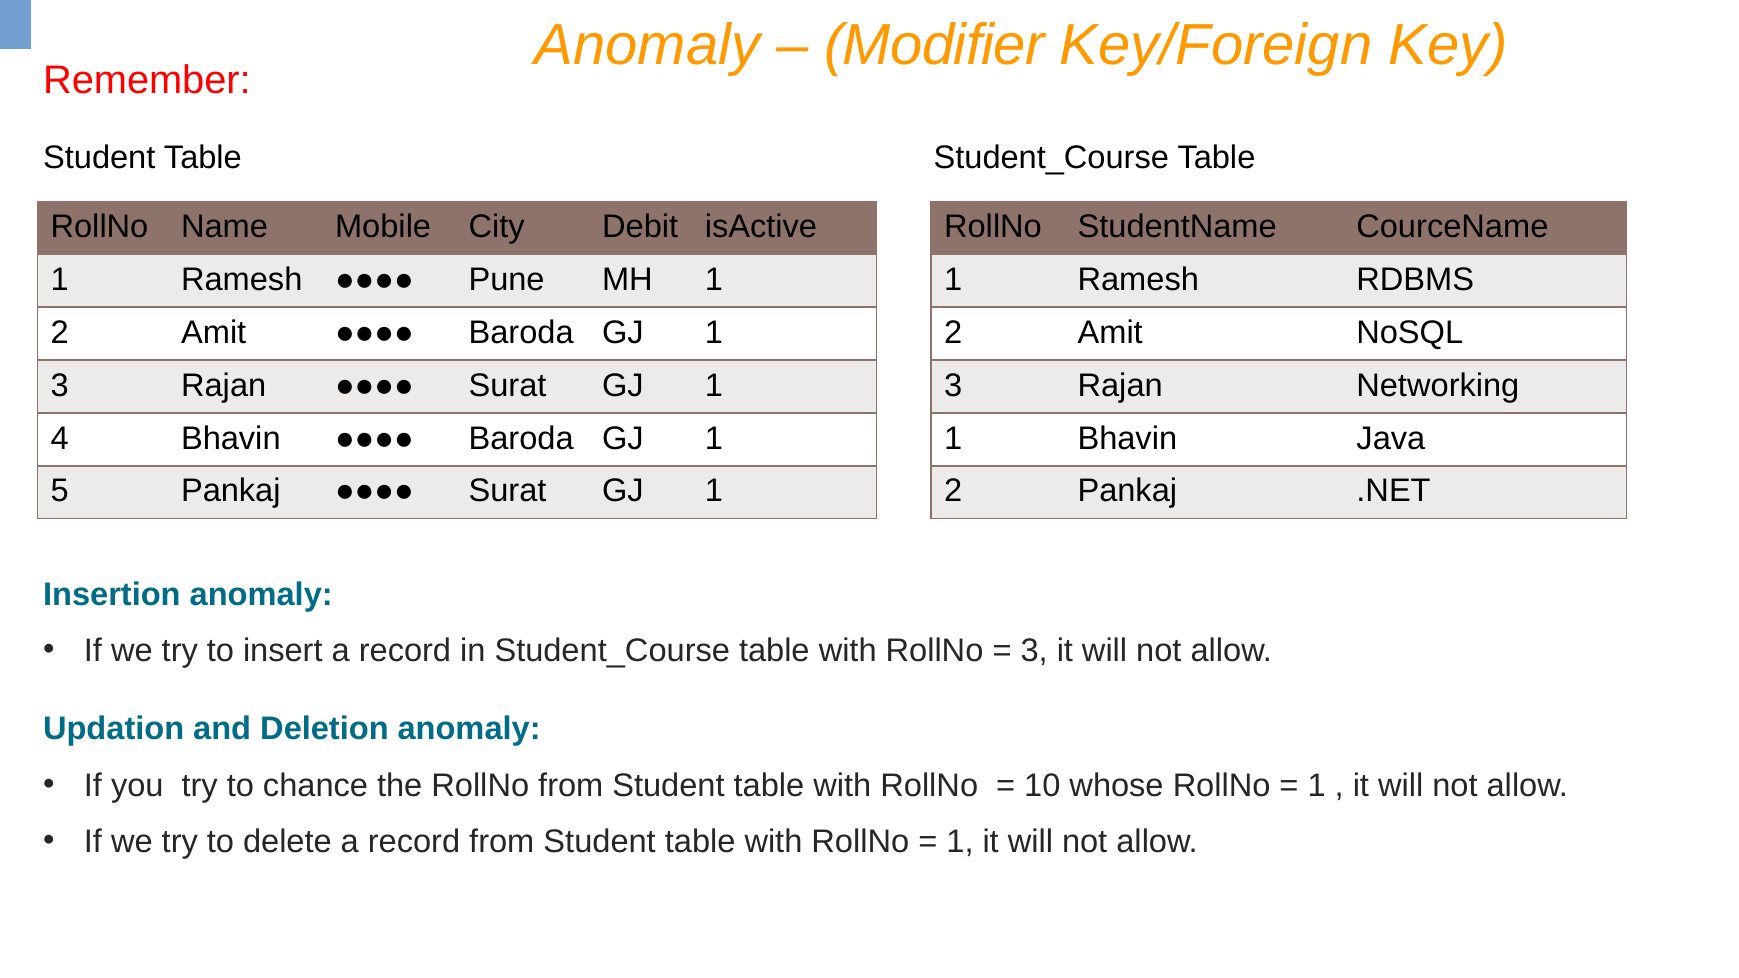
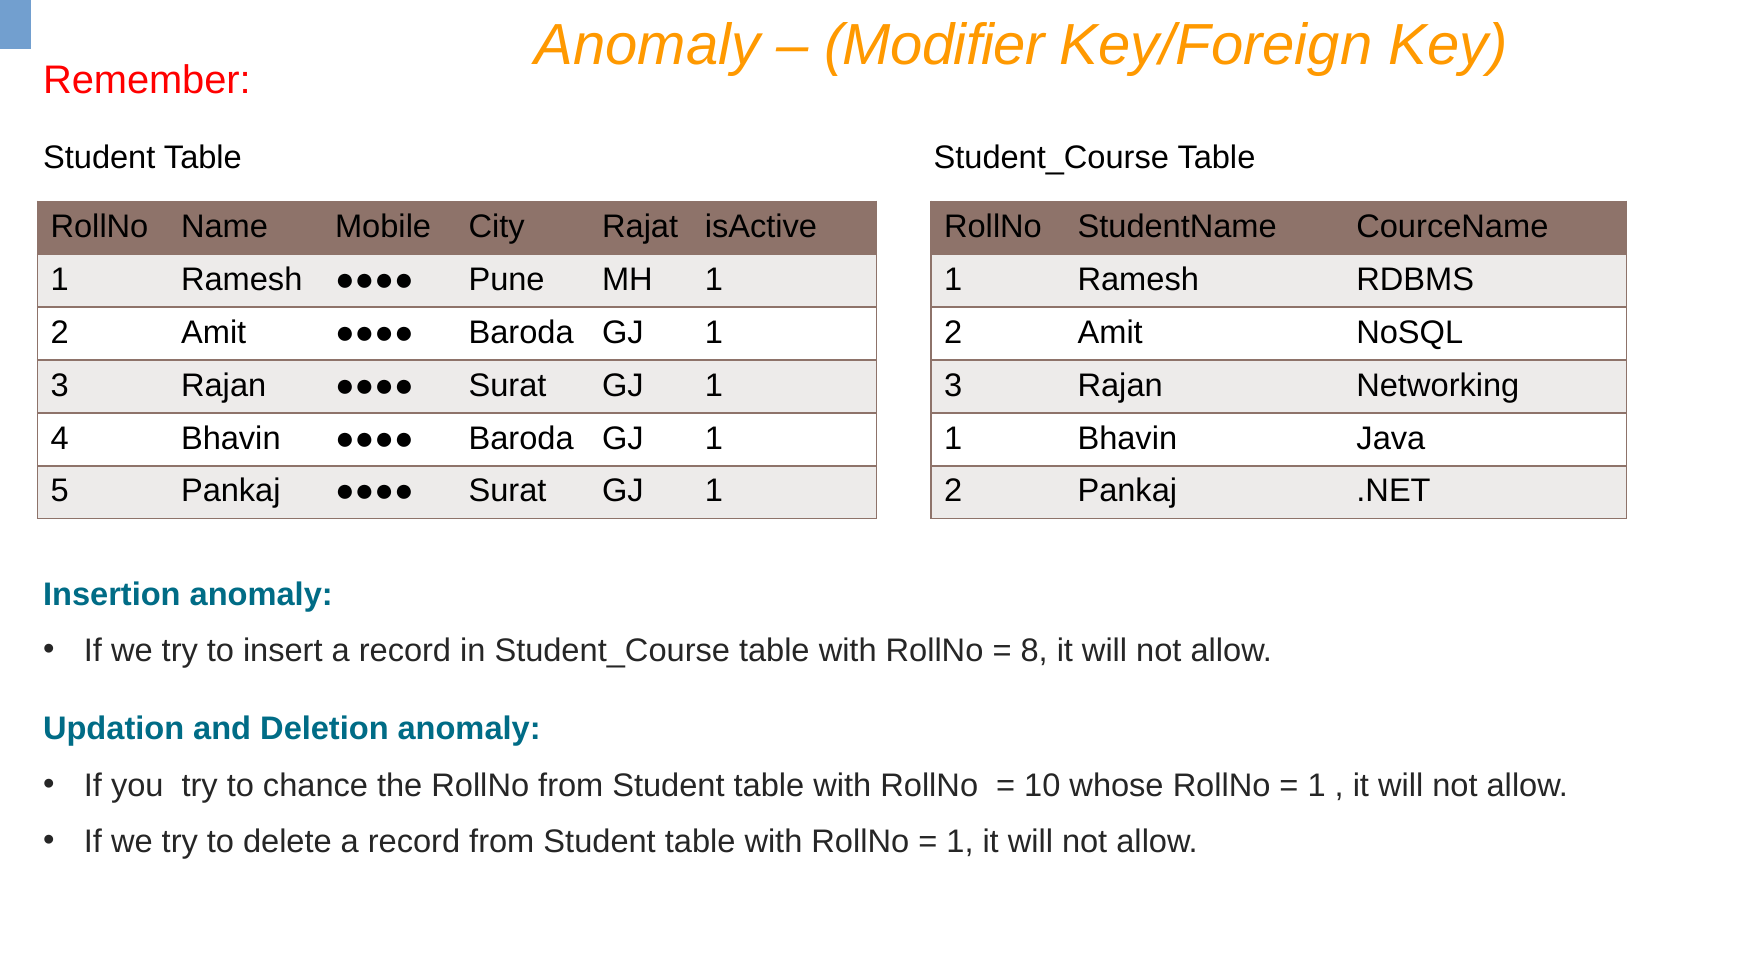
Debit: Debit -> Rajat (640, 227)
3: 3 -> 8 (1034, 651)
